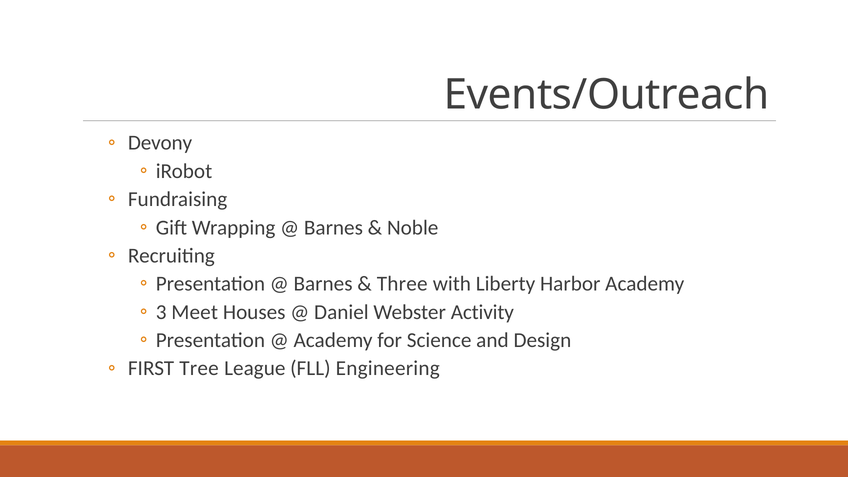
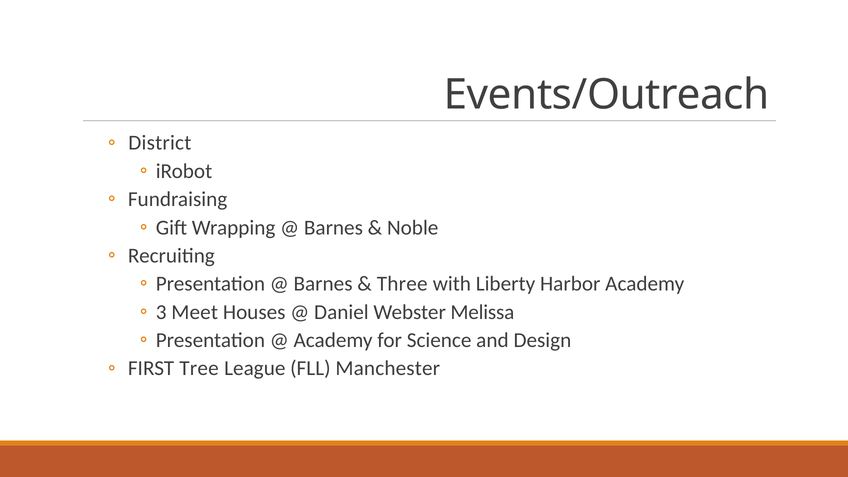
Devony: Devony -> District (160, 143)
Activity: Activity -> Melissa (482, 312)
Engineering: Engineering -> Manchester (388, 368)
